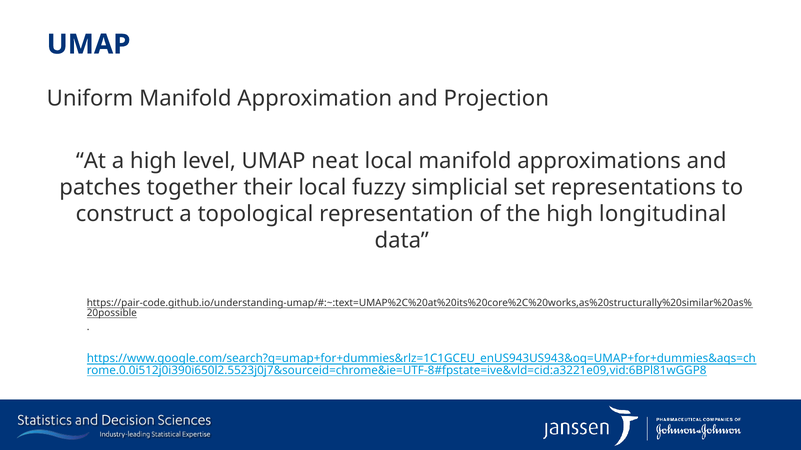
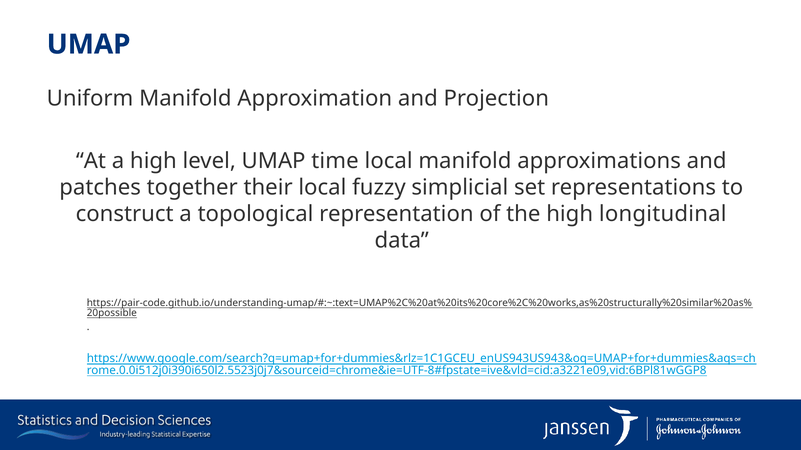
neat: neat -> time (335, 161)
